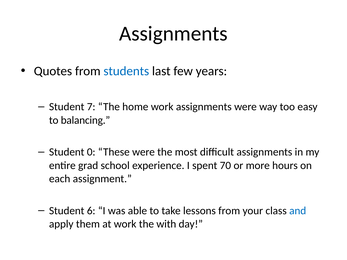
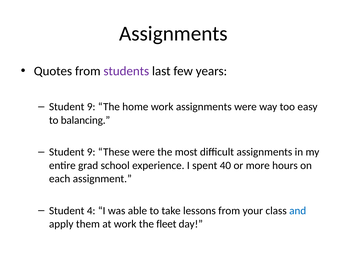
students colour: blue -> purple (126, 71)
7: 7 -> 9 (91, 107)
0: 0 -> 9 (91, 152)
70: 70 -> 40 (225, 166)
6: 6 -> 4 (91, 211)
with: with -> fleet (166, 224)
